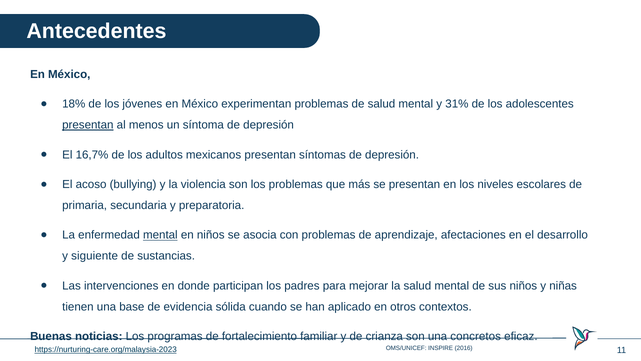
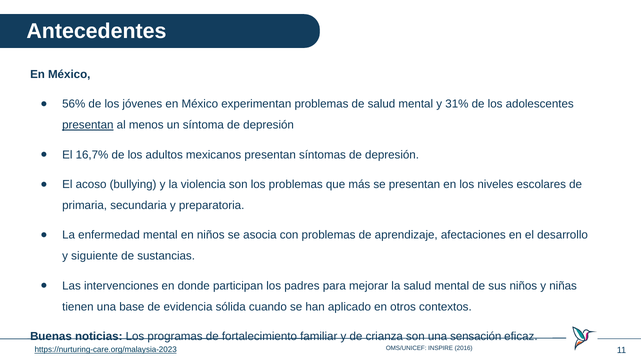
18%: 18% -> 56% (74, 104)
mental underline: present -> none (160, 235)
concretos: concretos -> sensación (476, 336)
